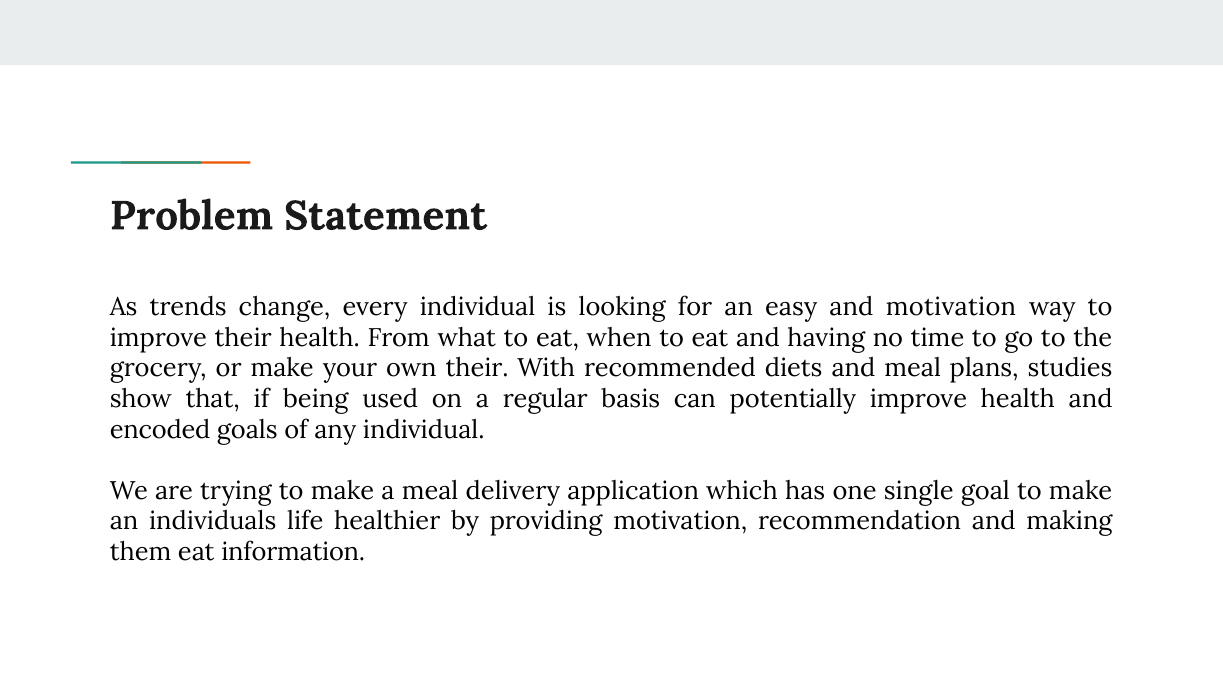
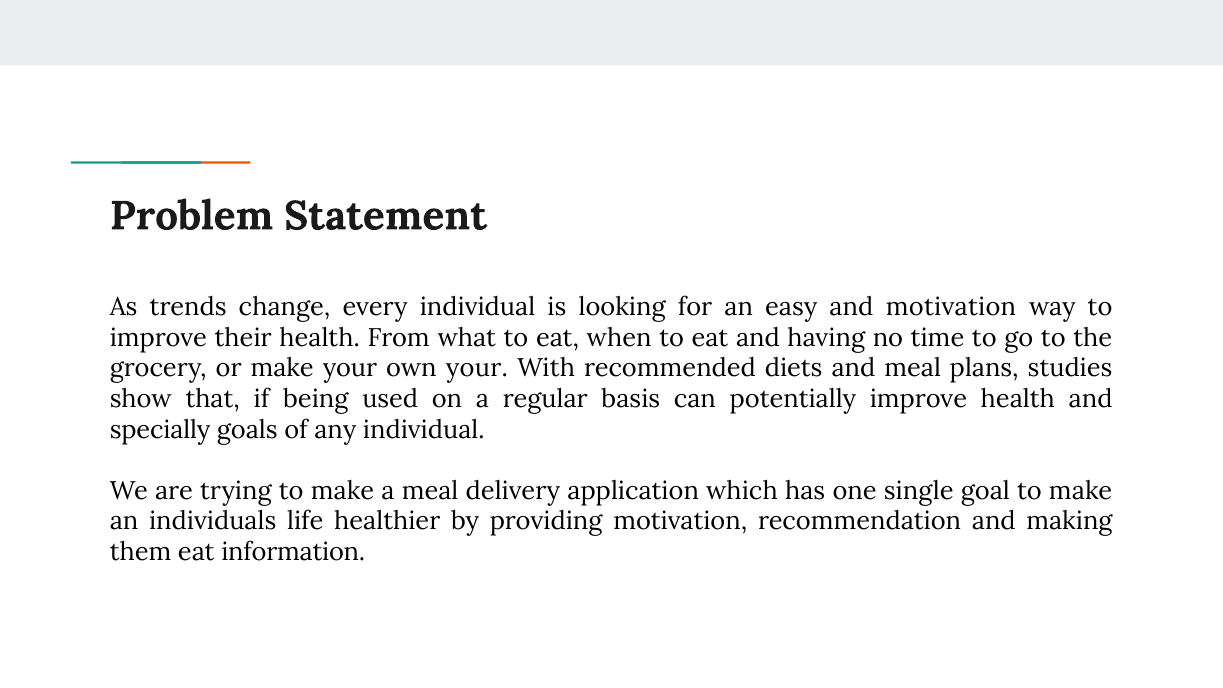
own their: their -> your (477, 369)
encoded: encoded -> specially (160, 430)
